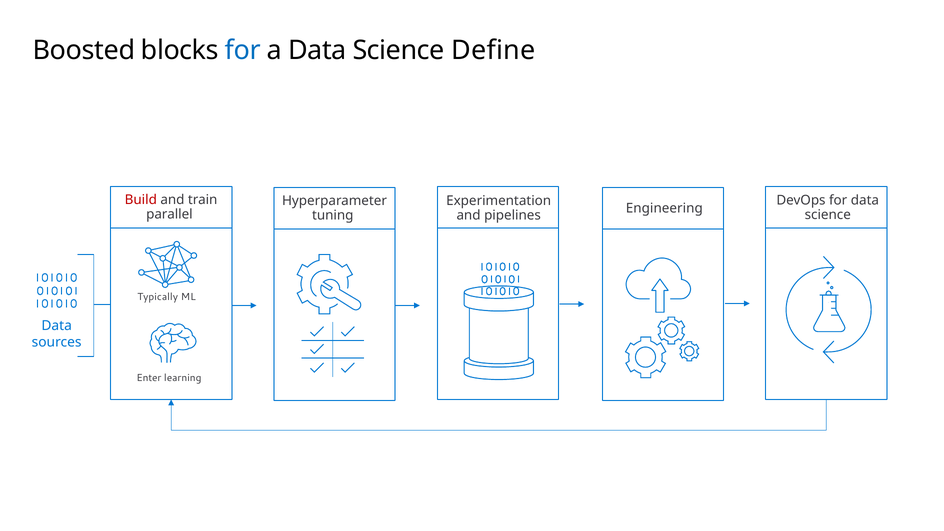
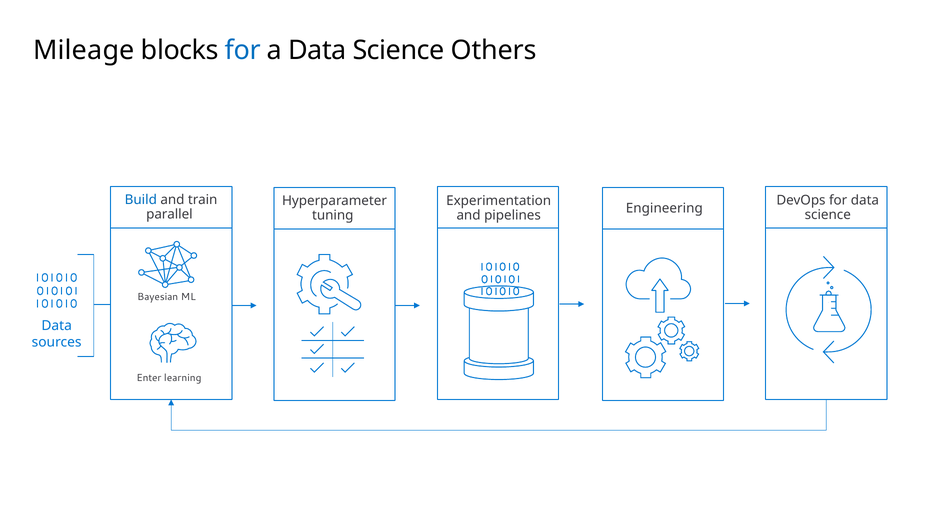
Boosted: Boosted -> Mileage (84, 51)
Define: Define -> Others (494, 51)
Build colour: red -> blue (141, 200)
Typically: Typically -> Bayesian (158, 297)
